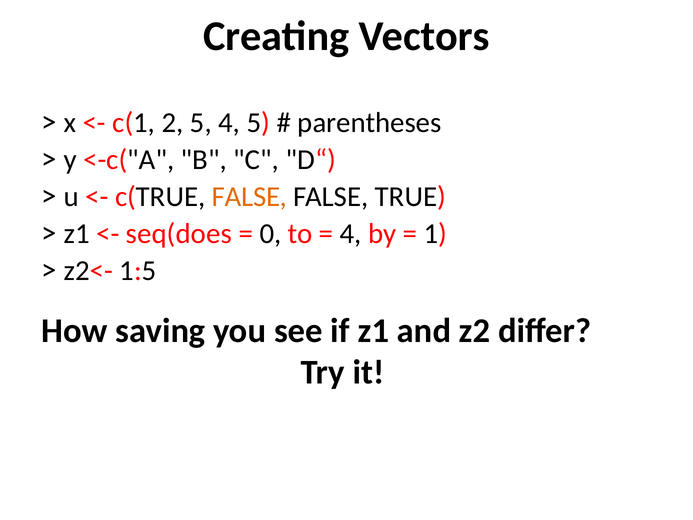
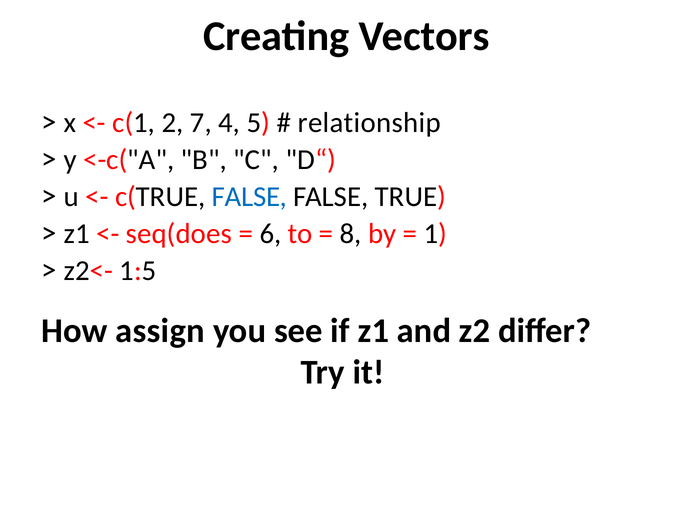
2 5: 5 -> 7 (201, 123)
parentheses: parentheses -> relationship (369, 123)
FALSE colour: orange -> blue (250, 197)
0: 0 -> 6 (271, 234)
4: 4 -> 8 (351, 234)
saving: saving -> assign (160, 330)
